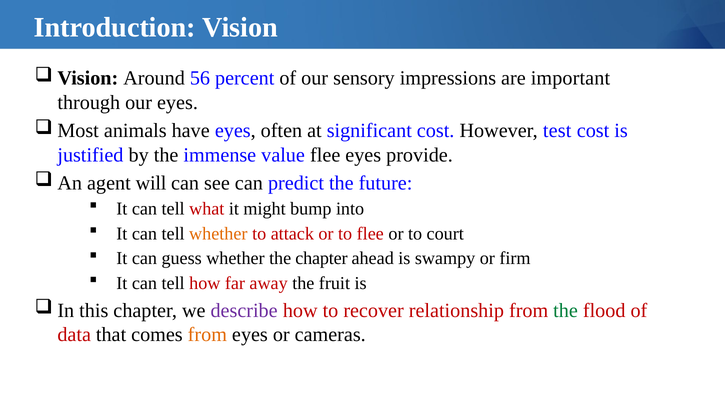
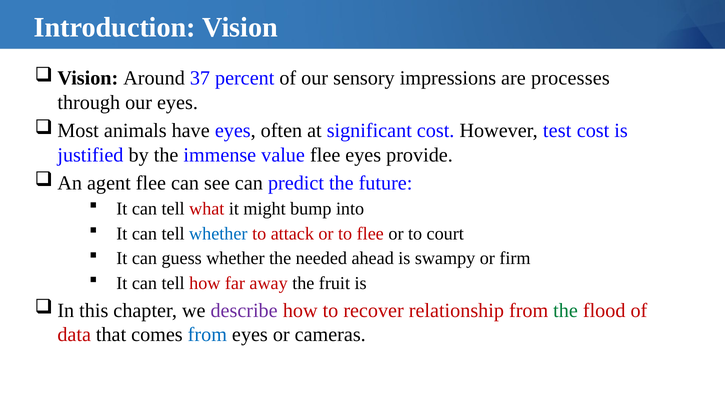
56: 56 -> 37 (200, 78)
important: important -> processes (570, 78)
agent will: will -> flee (151, 183)
whether colour: orange -> blue (218, 234)
the chapter: chapter -> needed (321, 258)
from colour: orange -> blue (207, 334)
